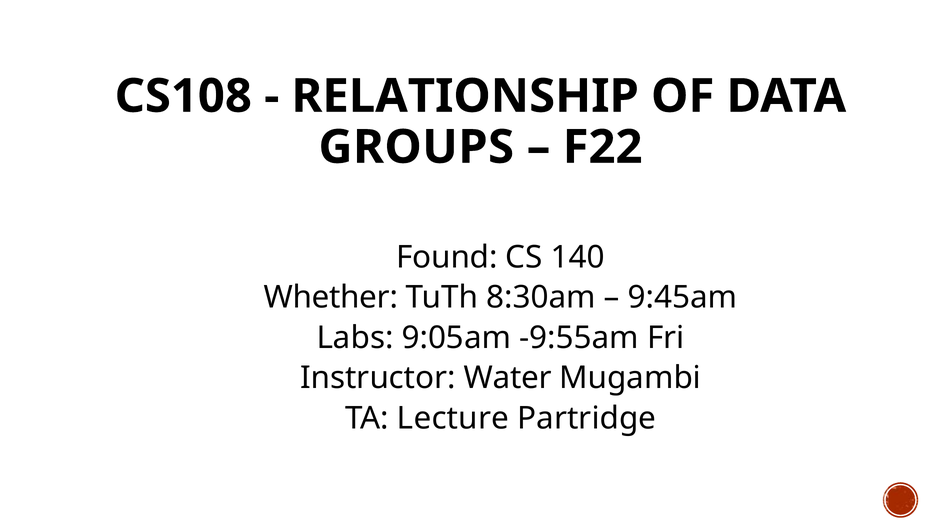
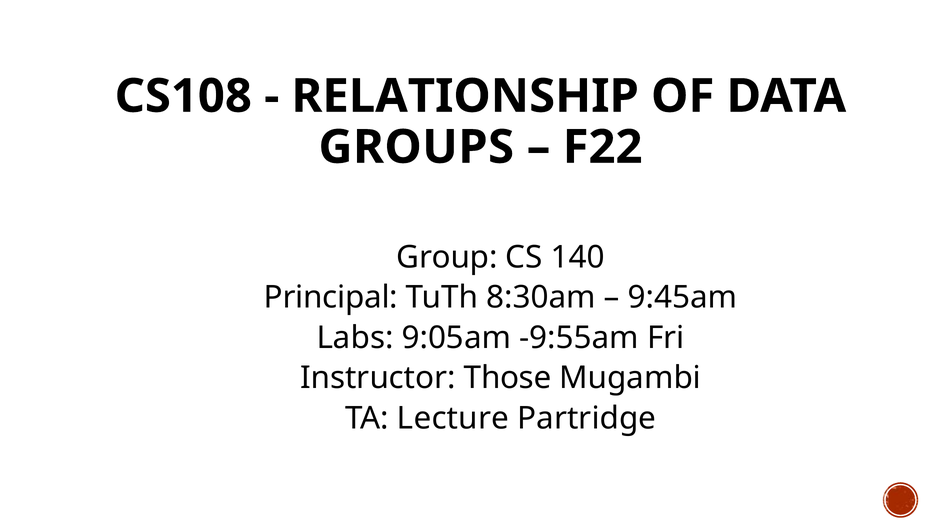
Found: Found -> Group (447, 257)
Whether: Whether -> Principal (331, 297)
Water: Water -> Those (508, 378)
